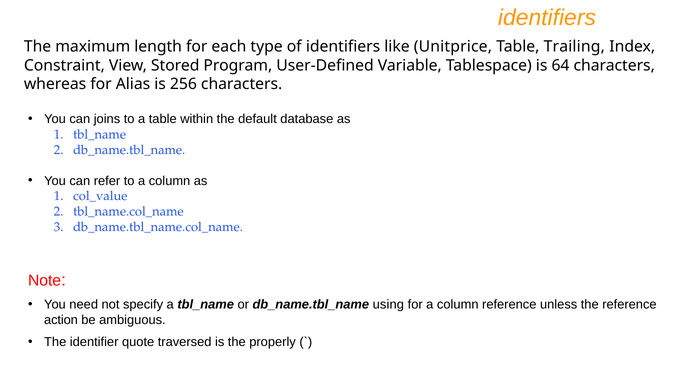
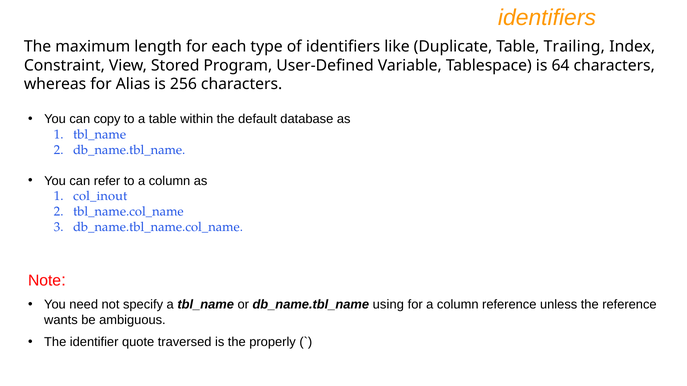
Unitprice: Unitprice -> Duplicate (453, 47)
joins: joins -> copy (107, 119)
col_value: col_value -> col_inout (100, 196)
action: action -> wants (61, 320)
